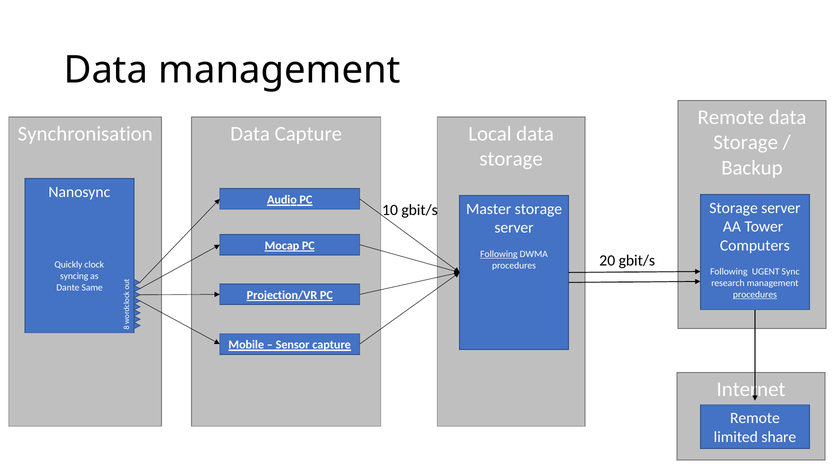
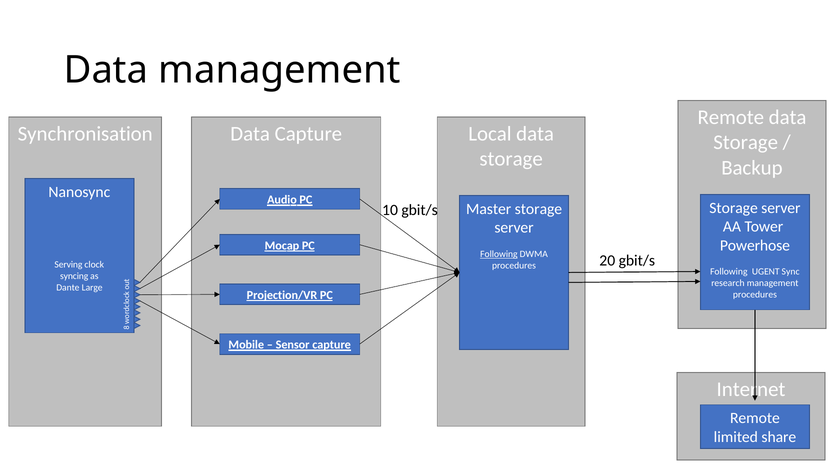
Computers: Computers -> Powerhose (755, 245)
Quickly: Quickly -> Serving (68, 264)
Same: Same -> Large (92, 287)
procedures underline: present -> none (755, 295)
